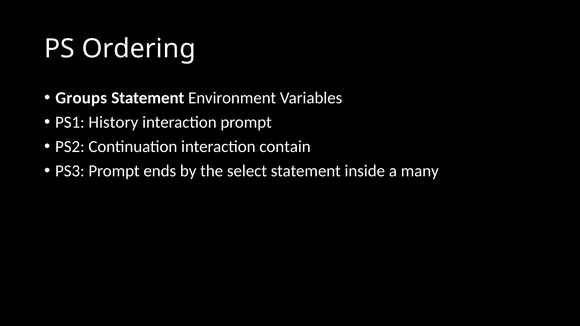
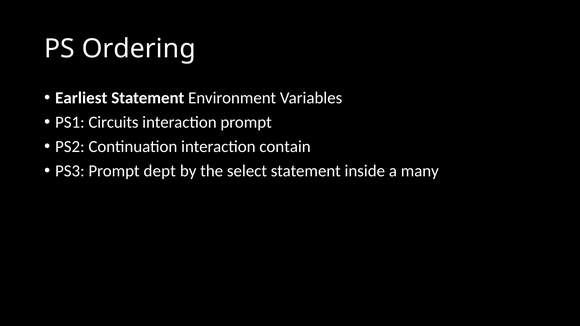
Groups: Groups -> Earliest (81, 98)
History: History -> Circuits (113, 122)
ends: ends -> dept (160, 171)
